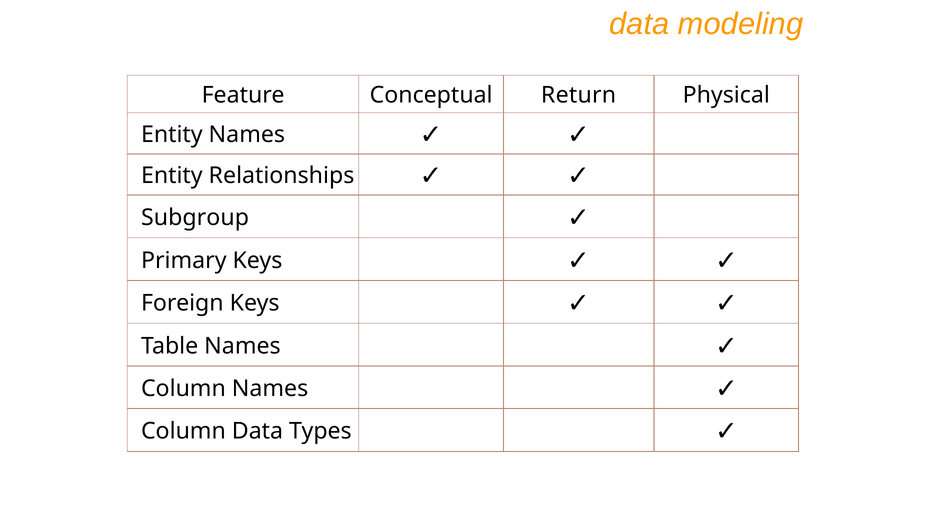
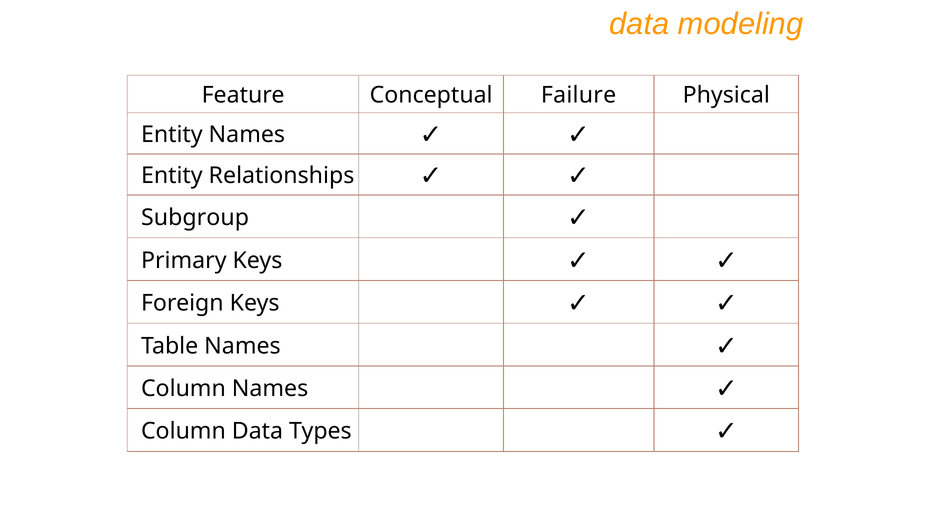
Return: Return -> Failure (579, 95)
